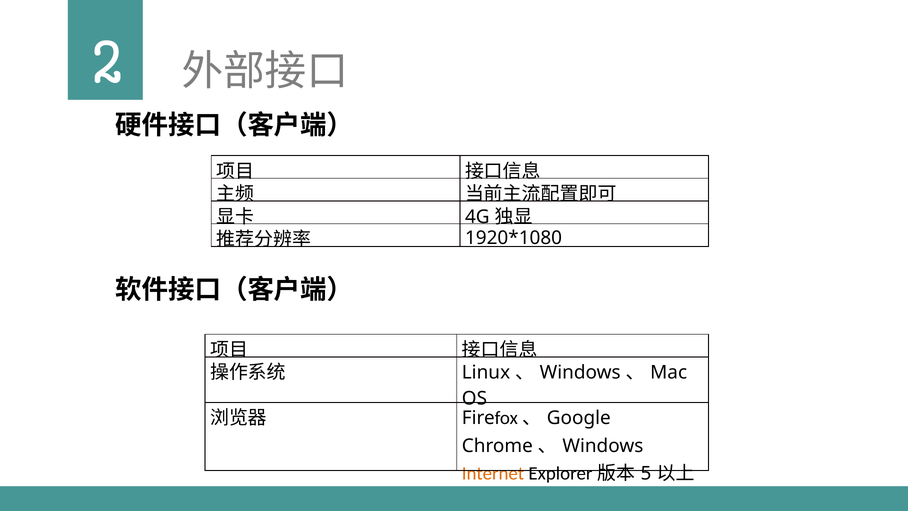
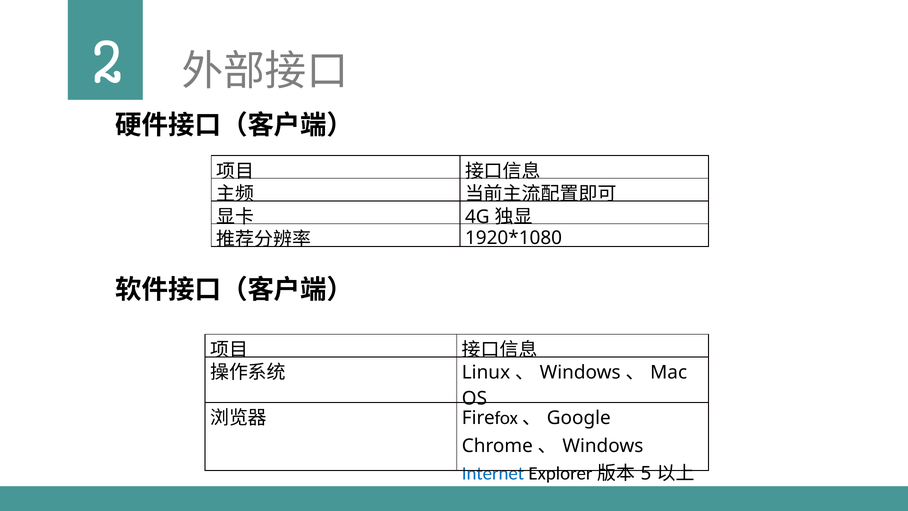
Internet colour: orange -> blue (493, 473)
